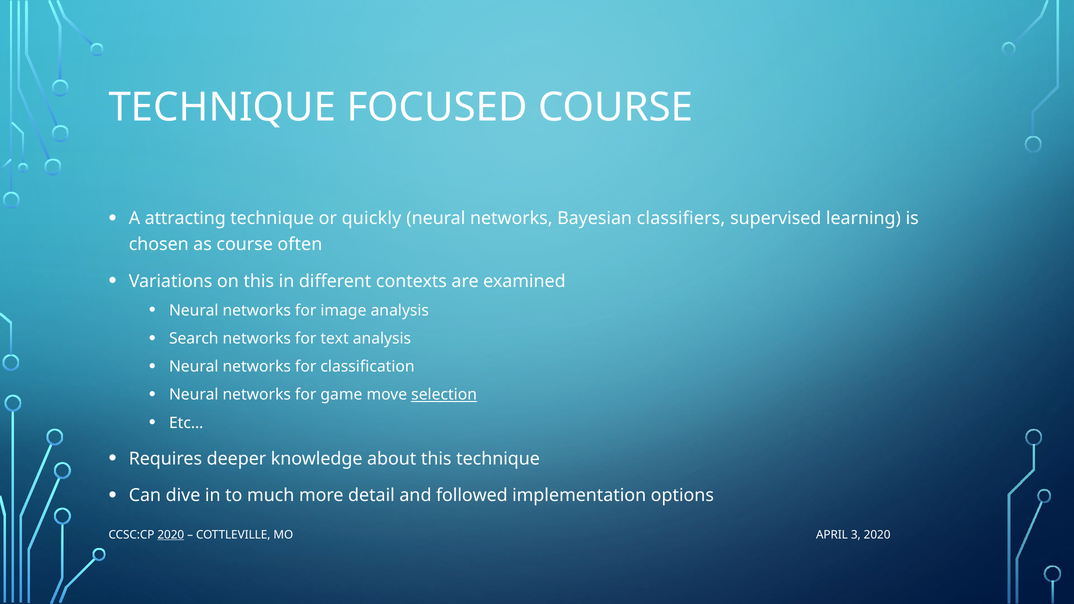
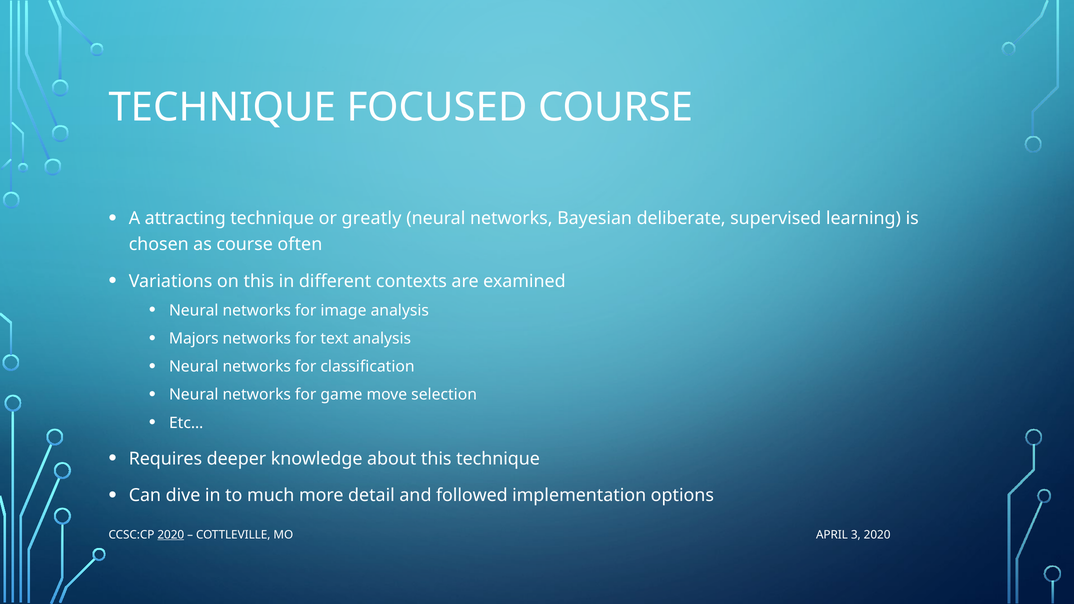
quickly: quickly -> greatly (371, 218)
classifiers: classifiers -> deliberate (681, 218)
Search: Search -> Majors (194, 339)
selection underline: present -> none (444, 395)
